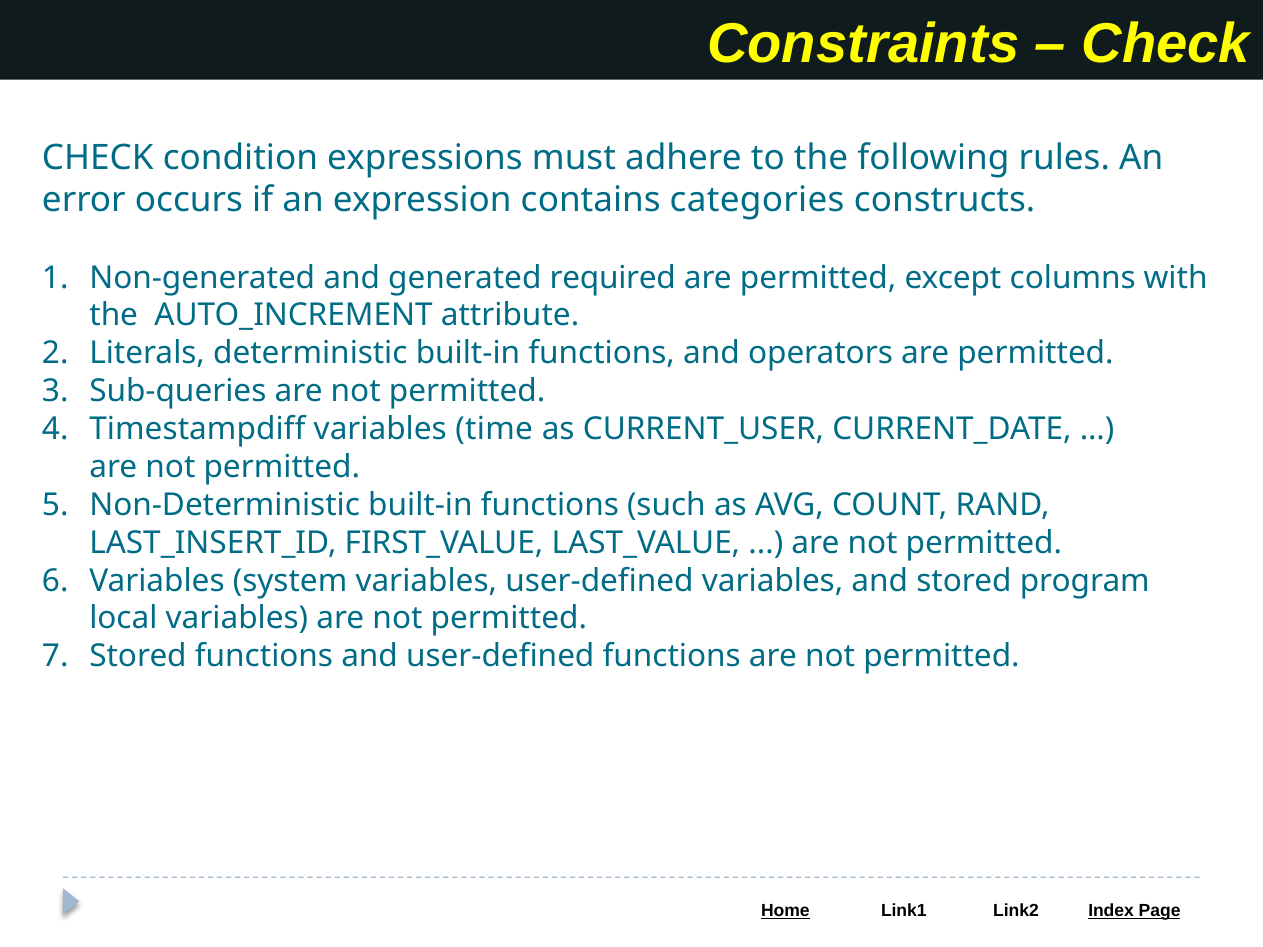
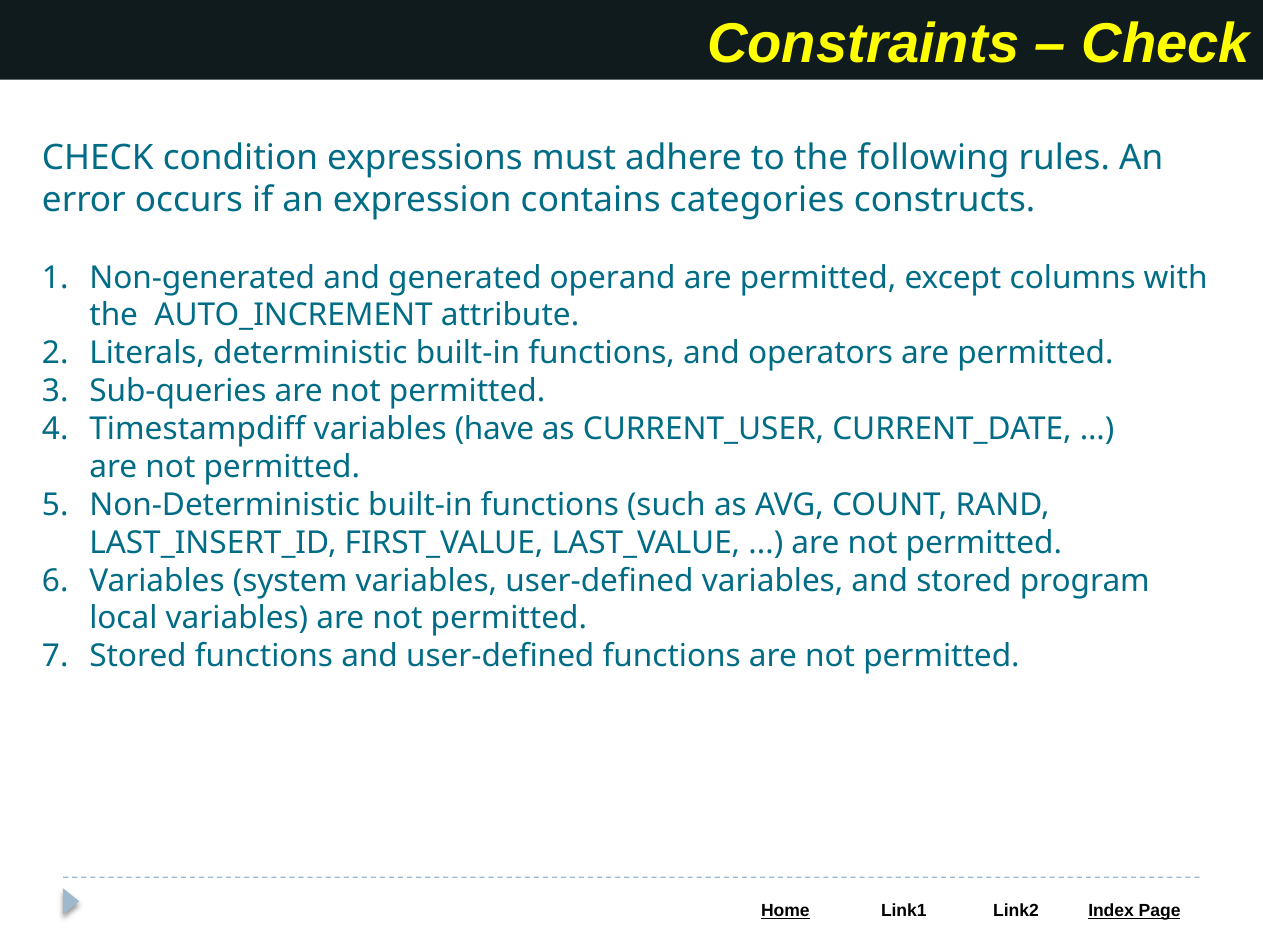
required: required -> operand (613, 278)
time: time -> have (494, 429)
